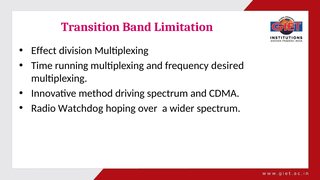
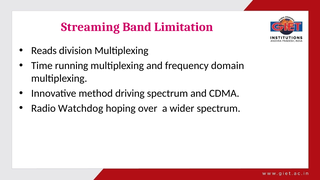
Transition: Transition -> Streaming (90, 27)
Effect: Effect -> Reads (44, 51)
desired: desired -> domain (228, 66)
